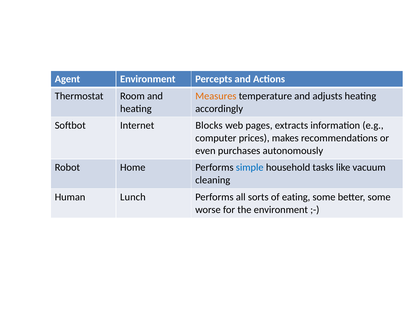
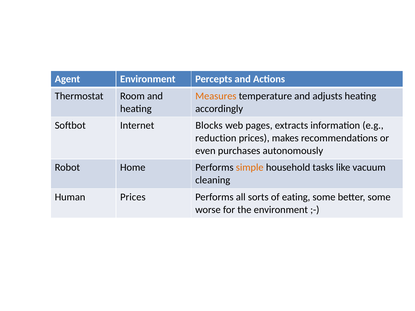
computer: computer -> reduction (216, 138)
simple colour: blue -> orange (250, 168)
Human Lunch: Lunch -> Prices (133, 197)
